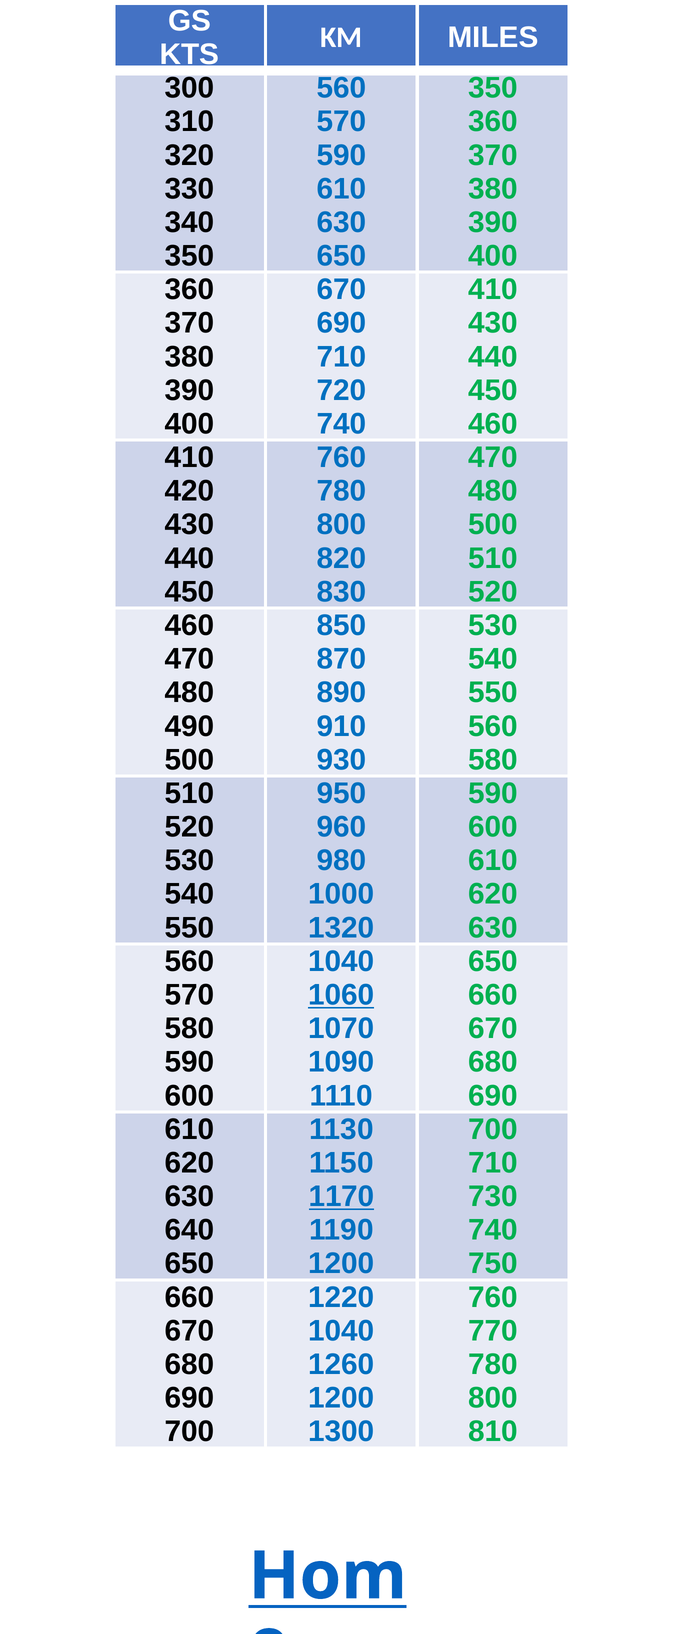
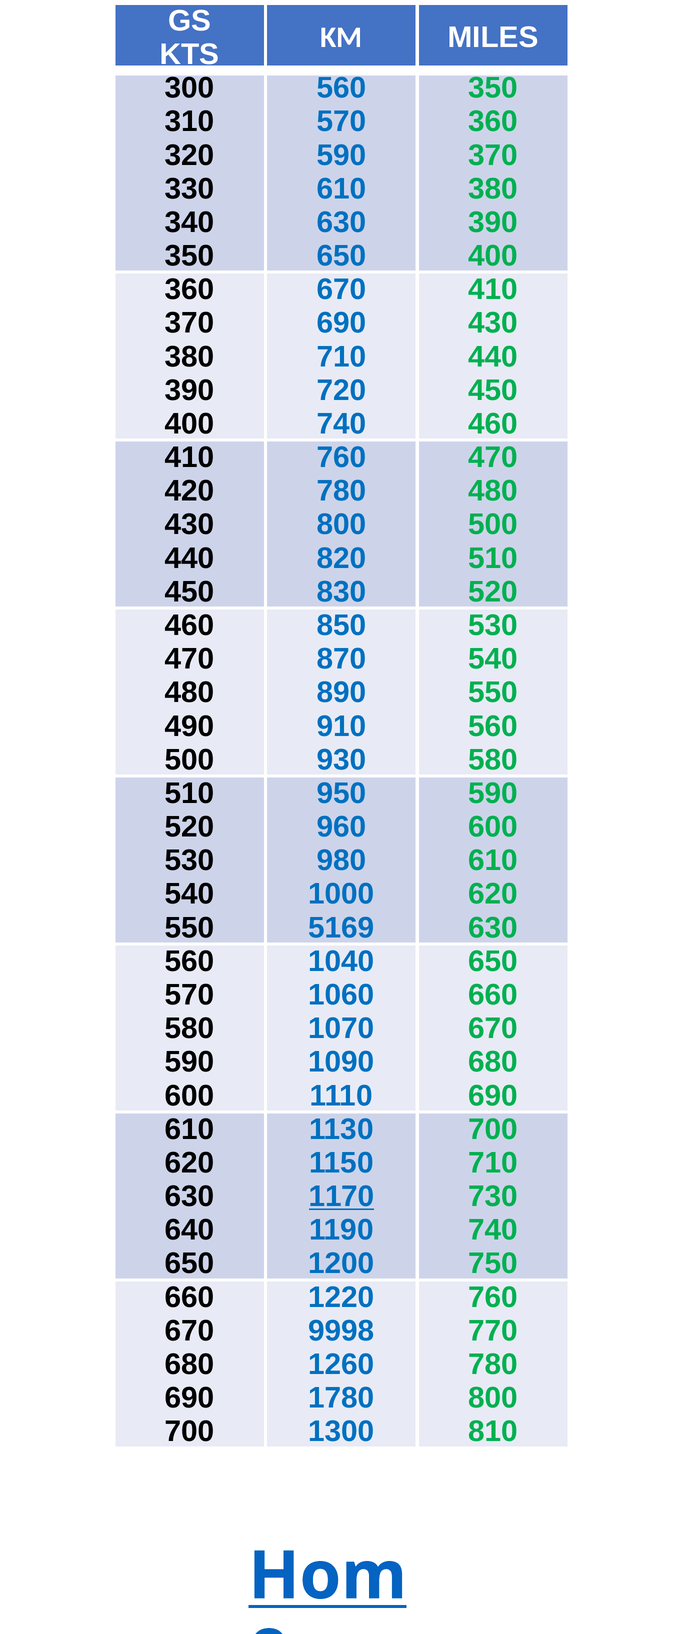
1320: 1320 -> 5169 (341, 928)
1060 underline: present -> none (341, 995)
1040: 1040 -> 9998 (341, 1331)
1200: 1200 -> 1780 (341, 1398)
